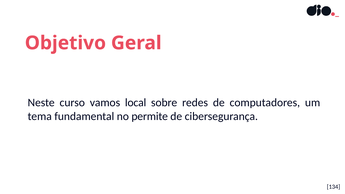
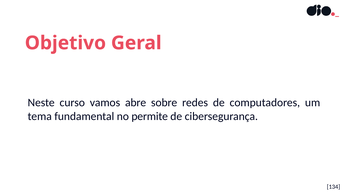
local: local -> abre (136, 103)
